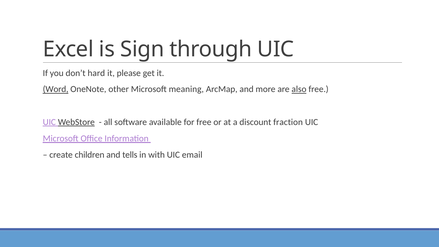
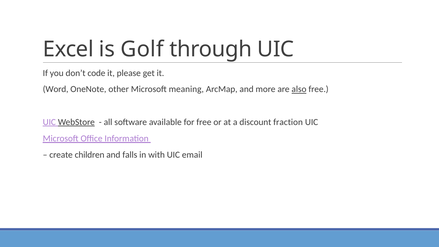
Sign: Sign -> Golf (142, 49)
hard: hard -> code (96, 73)
Word underline: present -> none (56, 89)
tells: tells -> falls (130, 155)
